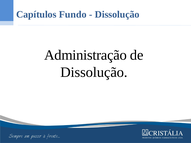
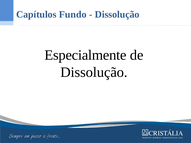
Administração: Administração -> Especialmente (85, 55)
